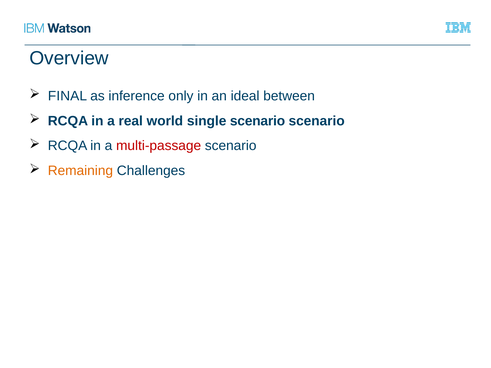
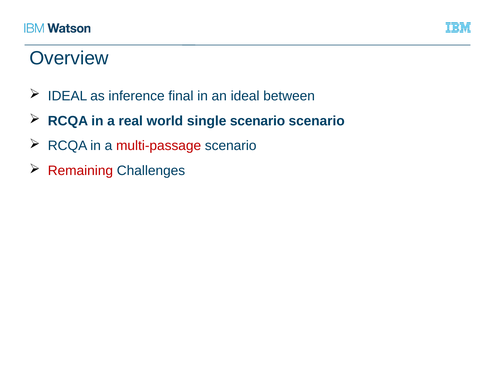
FINAL: FINAL -> IDEAL (68, 96)
only: only -> final (181, 96)
Remaining colour: orange -> red (80, 171)
